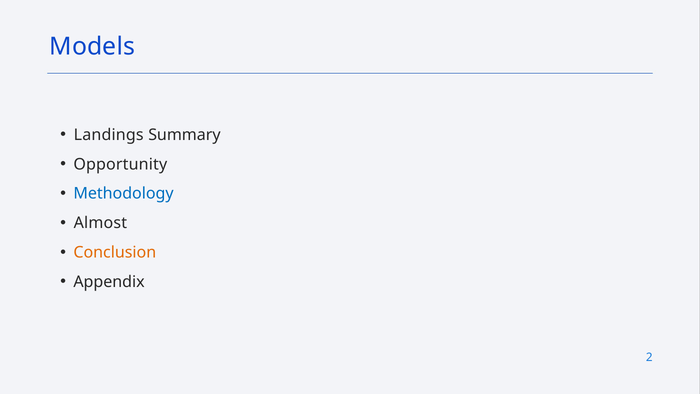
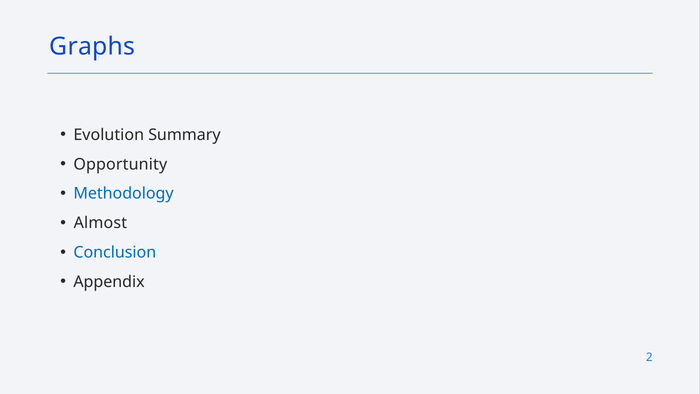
Models: Models -> Graphs (92, 47)
Landings: Landings -> Evolution (109, 135)
Conclusion colour: orange -> blue (115, 252)
